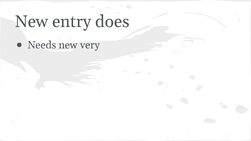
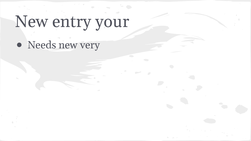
does: does -> your (112, 22)
